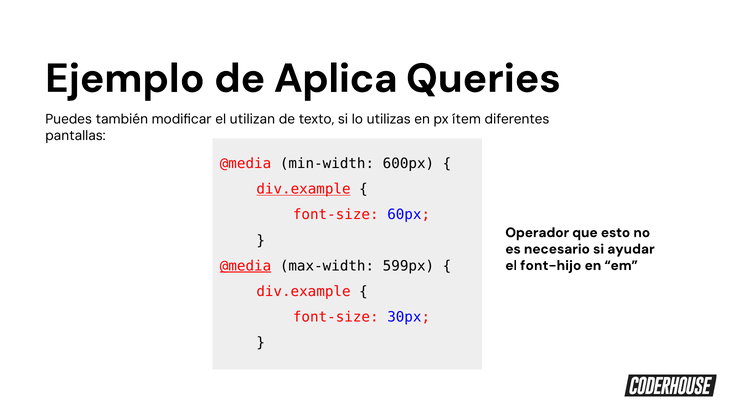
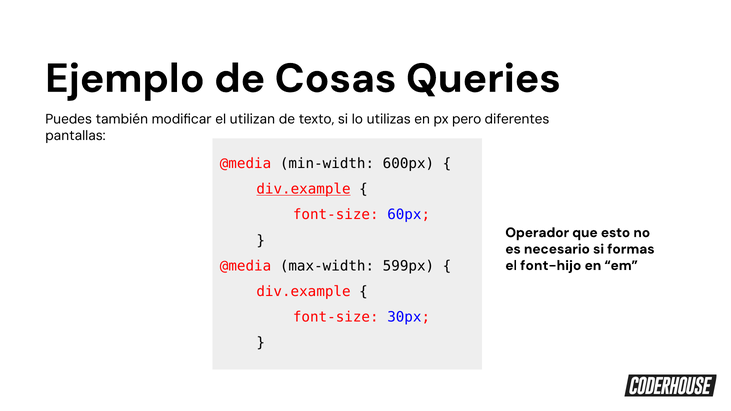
Aplica: Aplica -> Cosas (336, 78)
ítem: ítem -> pero (467, 119)
ayudar: ayudar -> formas (631, 249)
@media underline: present -> none (246, 266)
